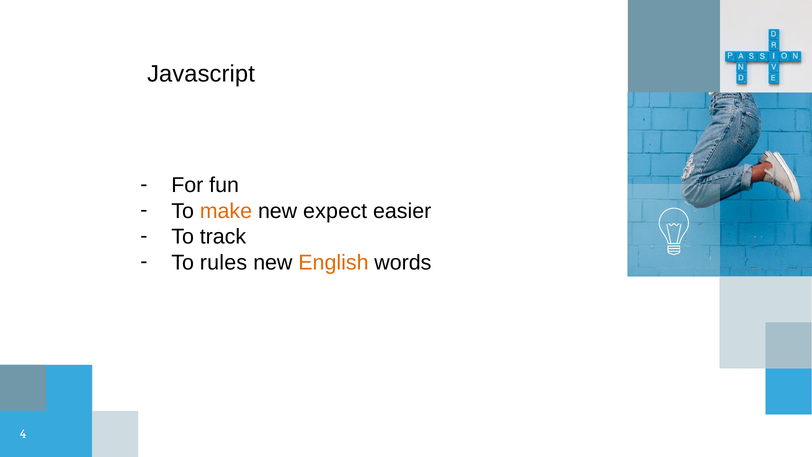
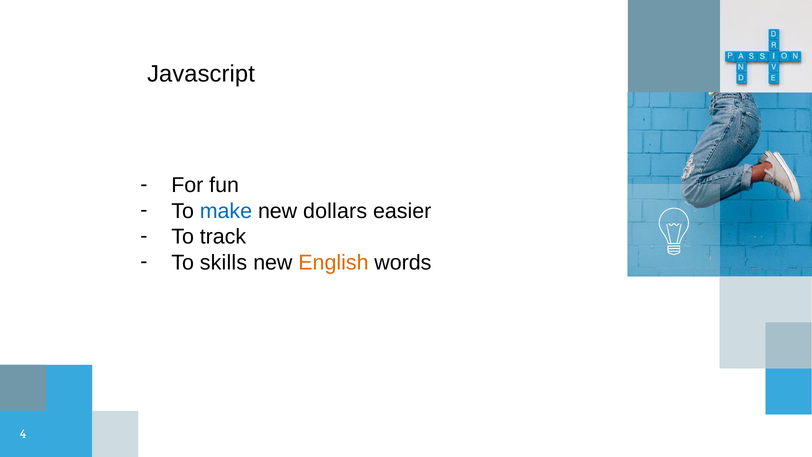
make colour: orange -> blue (226, 211)
expect: expect -> dollars (335, 211)
rules: rules -> skills (223, 262)
